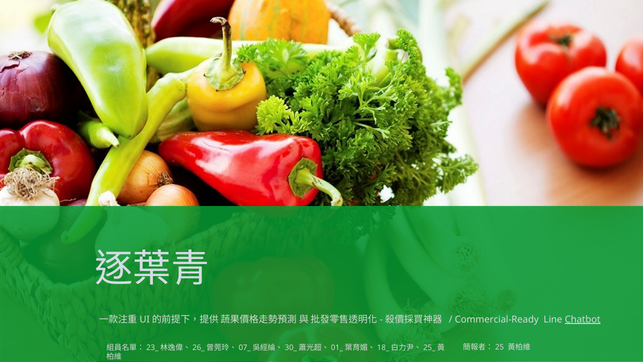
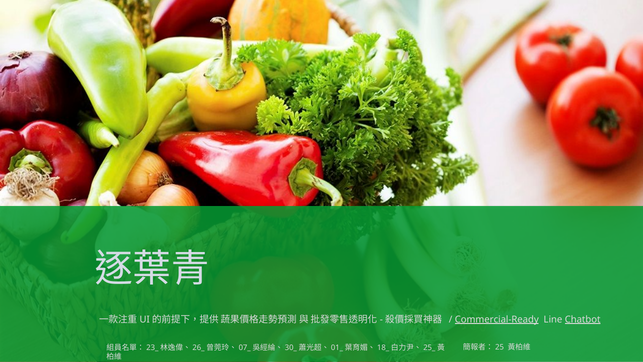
Commercial-Ready underline: none -> present (497, 319)
